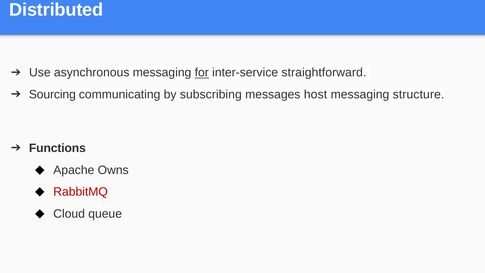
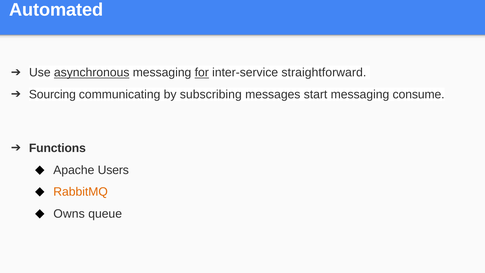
Distributed: Distributed -> Automated (56, 10)
asynchronous underline: none -> present (92, 73)
host: host -> start (316, 94)
structure: structure -> consume (419, 94)
Owns: Owns -> Users (113, 170)
RabbitMQ colour: red -> orange (81, 192)
Cloud: Cloud -> Owns (69, 214)
